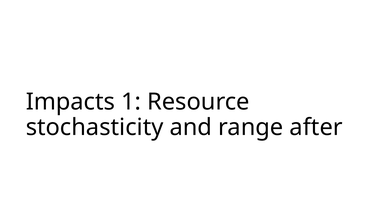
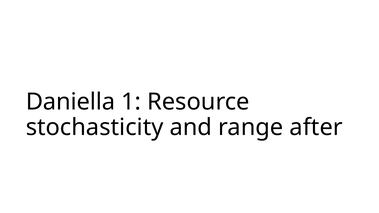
Impacts: Impacts -> Daniella (70, 102)
